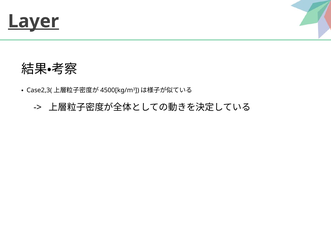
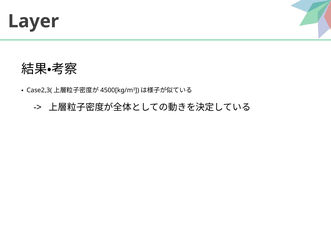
Layer underline: present -> none (33, 21)
